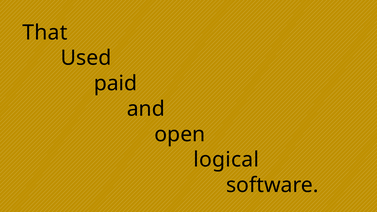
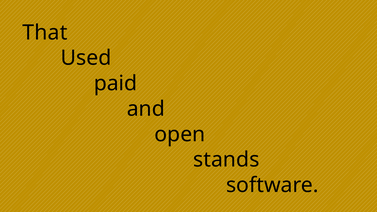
logical: logical -> stands (226, 160)
